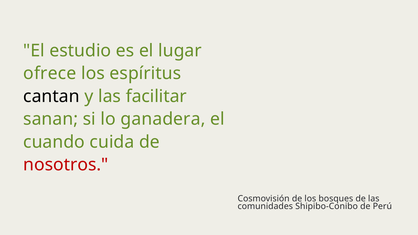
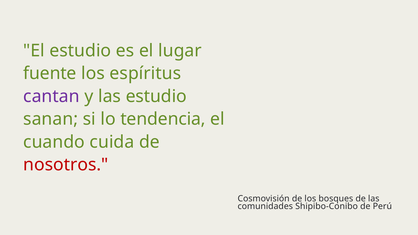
ofrece: ofrece -> fuente (50, 74)
cantan colour: black -> purple (51, 96)
las facilitar: facilitar -> estudio (156, 96)
ganadera: ganadera -> tendencia (163, 119)
